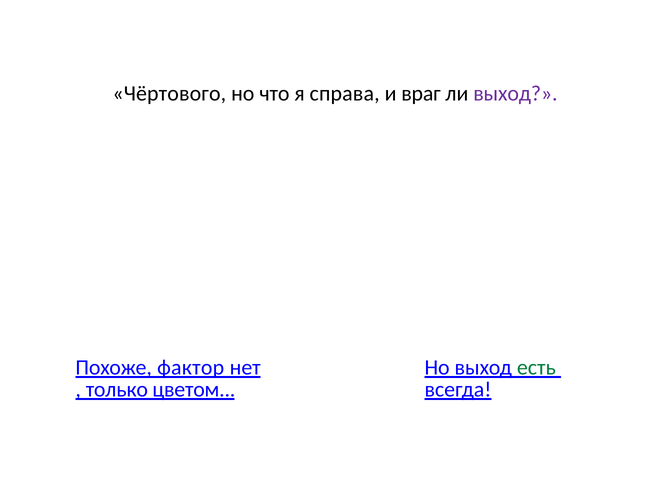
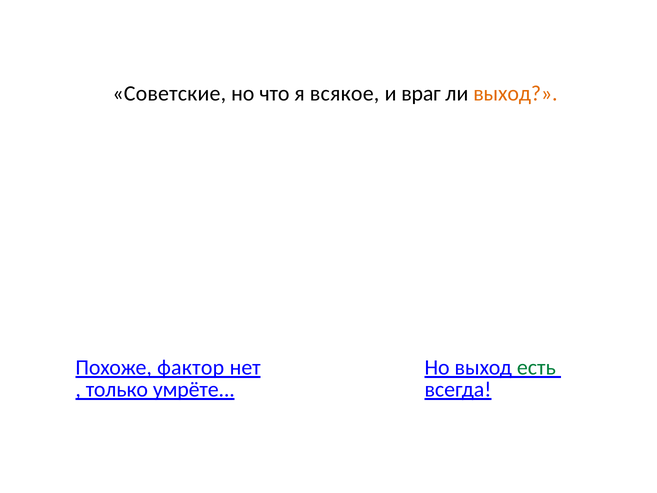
Чёртового: Чёртового -> Советские (169, 94)
справа: справа -> всякое (345, 94)
выход colour: purple -> orange (515, 94)
цветом: цветом -> умрёте (194, 389)
